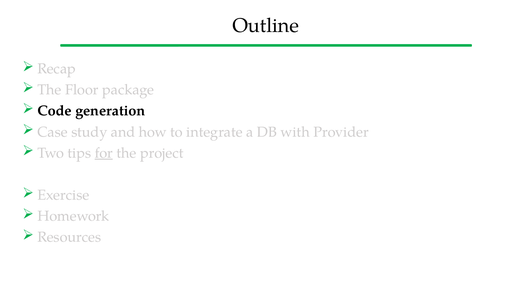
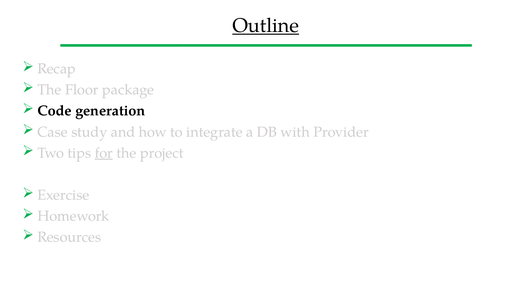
Outline underline: none -> present (266, 26)
